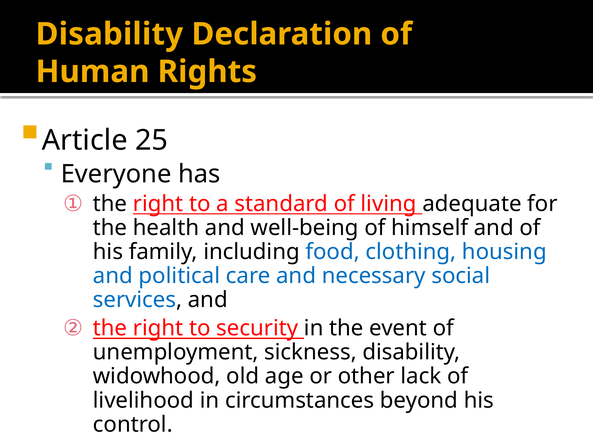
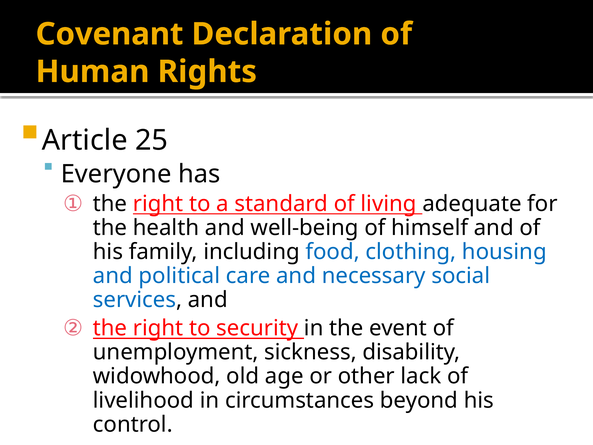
Disability: Disability -> Covenant (110, 34)
